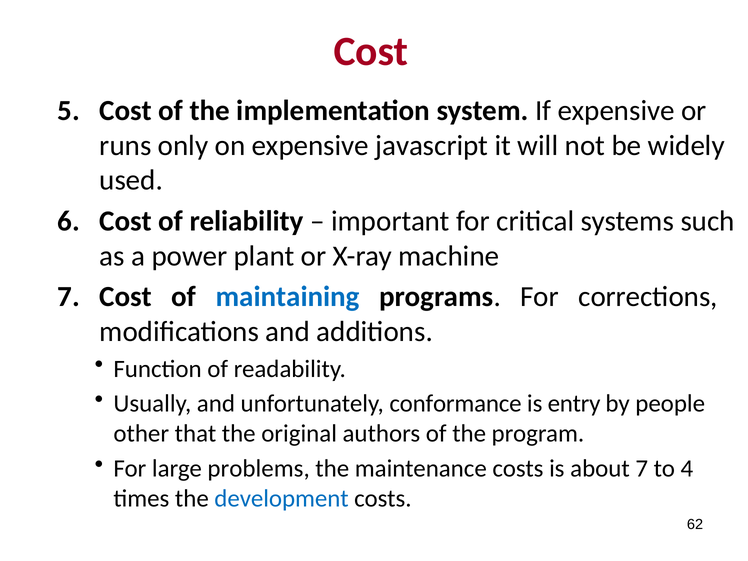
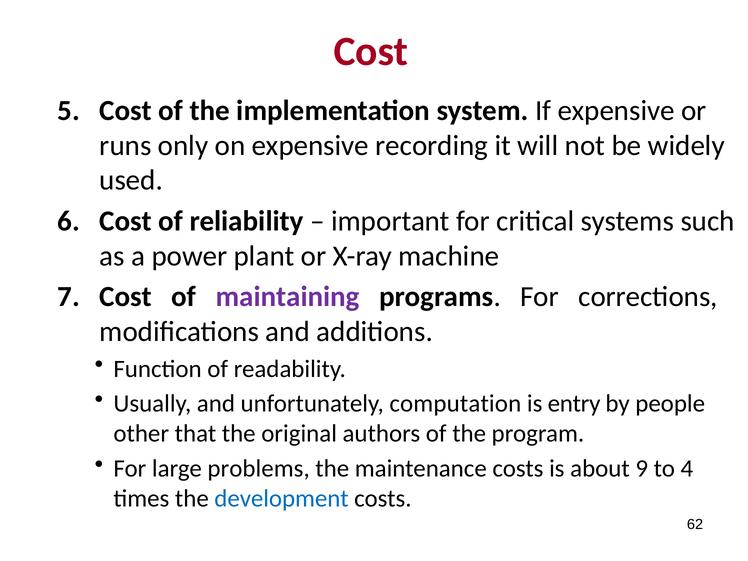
javascript: javascript -> recording (432, 145)
maintaining colour: blue -> purple (288, 297)
conformance: conformance -> computation (455, 404)
about 7: 7 -> 9 (642, 469)
